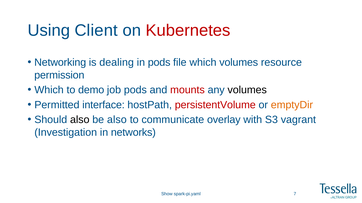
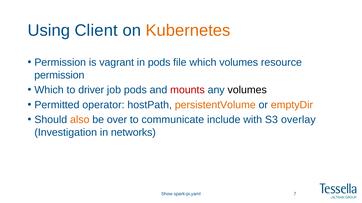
Kubernetes colour: red -> orange (188, 30)
Networking: Networking -> Permission (60, 63)
dealing: dealing -> vagrant (117, 63)
demo: demo -> driver (91, 90)
interface: interface -> operator (103, 105)
persistentVolume colour: red -> orange (215, 105)
also colour: black -> orange (80, 120)
be also: also -> over (117, 120)
overlay: overlay -> include (224, 120)
vagrant: vagrant -> overlay (298, 120)
